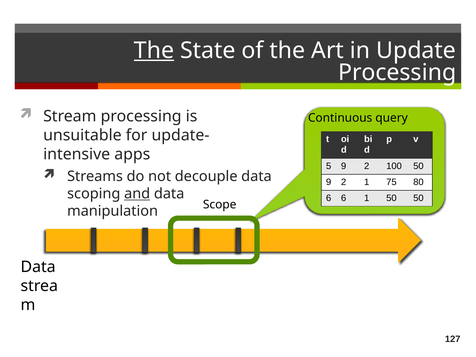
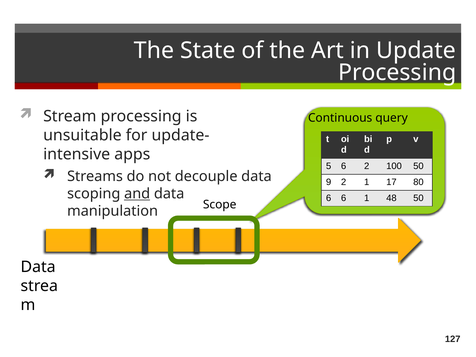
The underline: present -> none (154, 50)
5 9: 9 -> 6 (344, 166)
75: 75 -> 17 (391, 182)
1 50: 50 -> 48 (391, 198)
